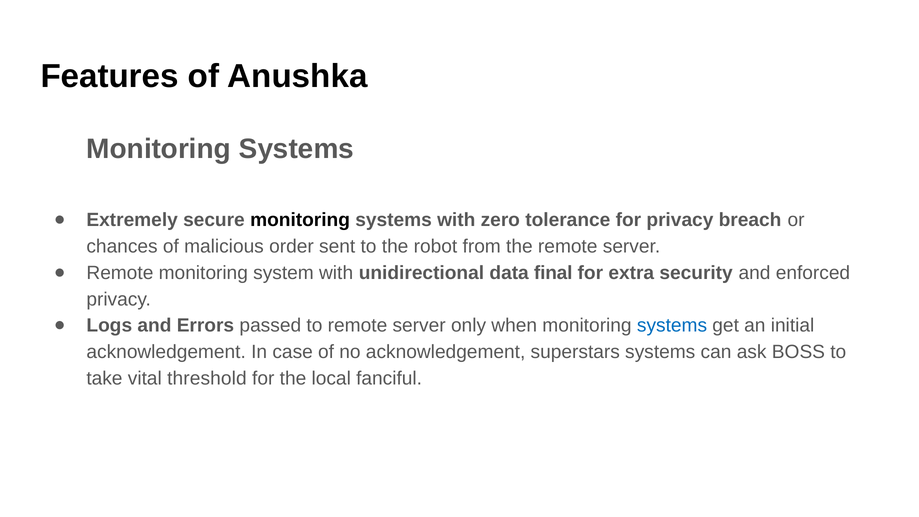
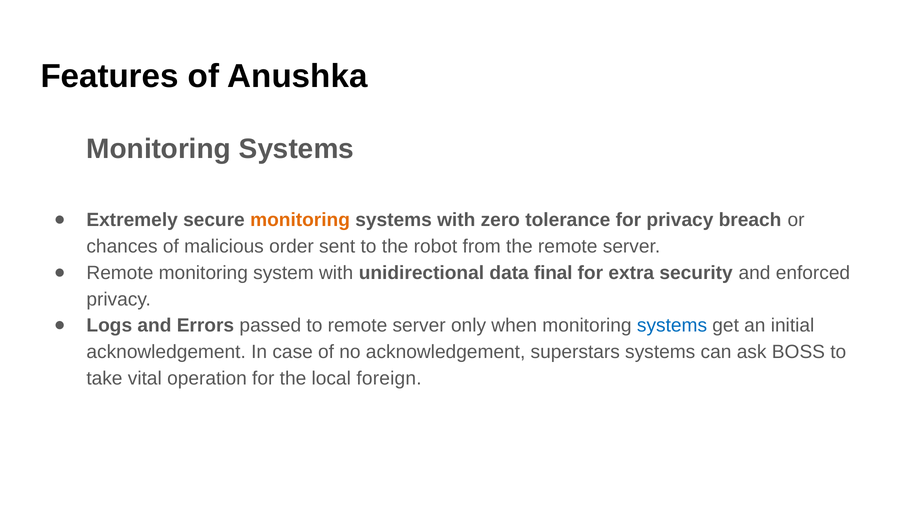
monitoring colour: black -> orange (300, 220)
threshold: threshold -> operation (207, 378)
fanciful: fanciful -> foreign (389, 378)
